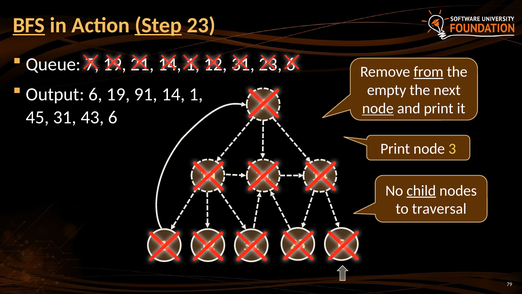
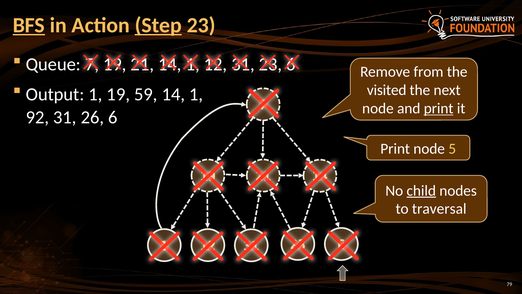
from underline: present -> none (428, 72)
empty: empty -> visited (387, 90)
Output 6: 6 -> 1 (96, 94)
91: 91 -> 59 (146, 94)
node underline: present -> none (378, 108)
print underline: none -> present (439, 108)
45: 45 -> 92 (37, 117)
43: 43 -> 26 (92, 117)
3: 3 -> 5 (452, 149)
